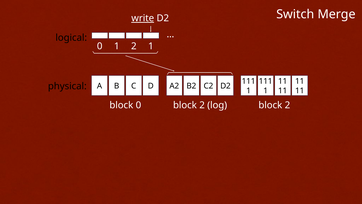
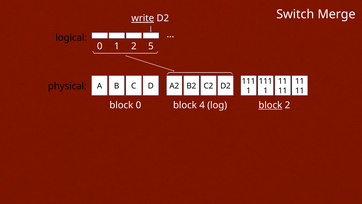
2 1: 1 -> 5 (151, 46)
2: 2 -> 4 (202, 105)
block underline: none -> present (270, 105)
